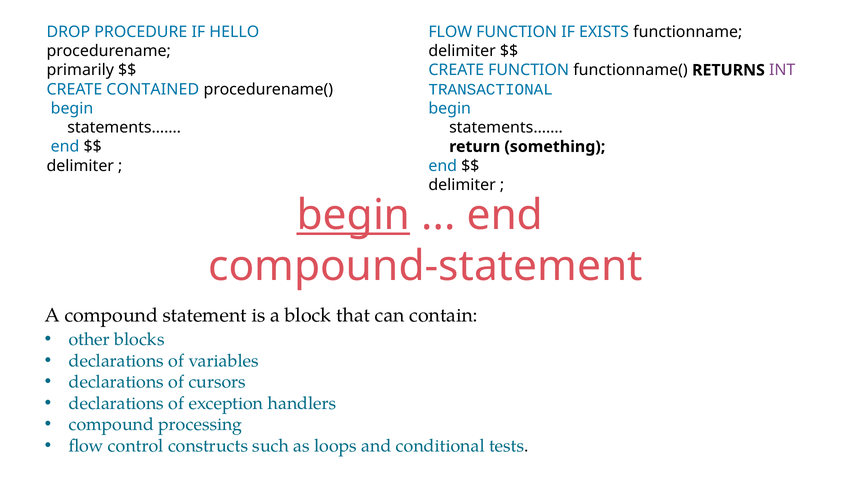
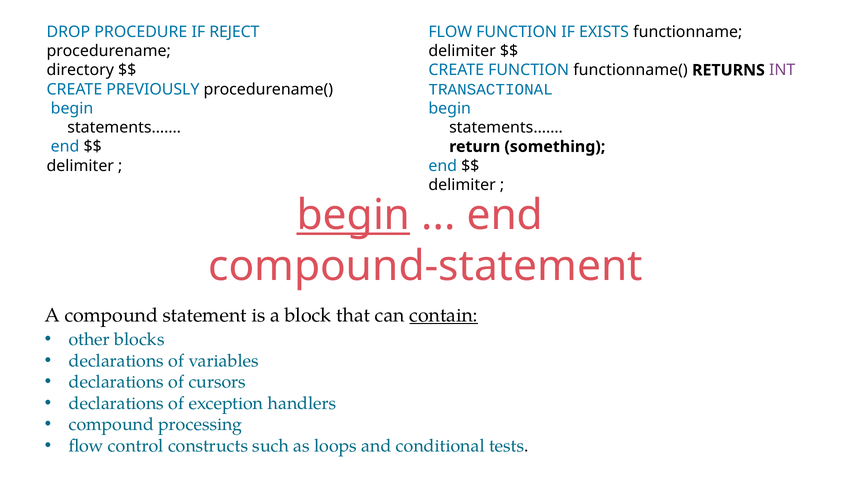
HELLO: HELLO -> REJECT (234, 32)
primarily: primarily -> directory (80, 70)
CONTAINED: CONTAINED -> PREVIOUSLY (153, 89)
contain underline: none -> present (444, 316)
